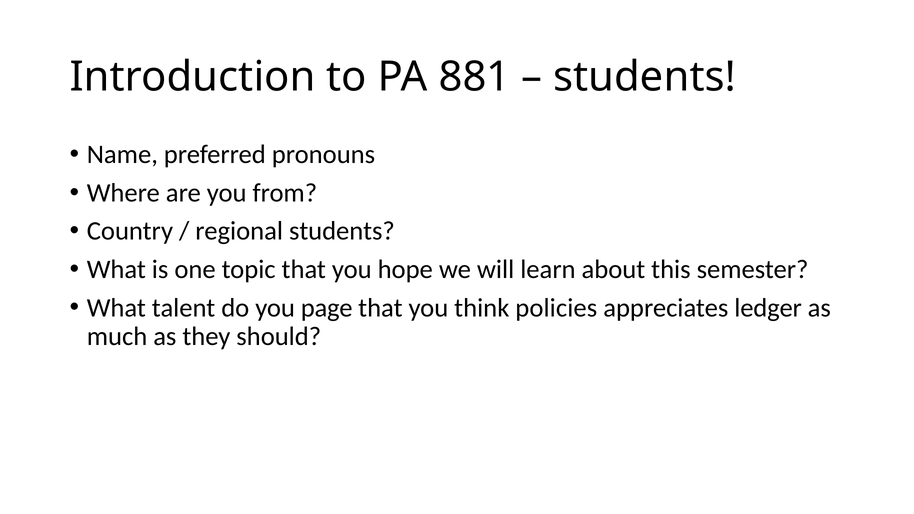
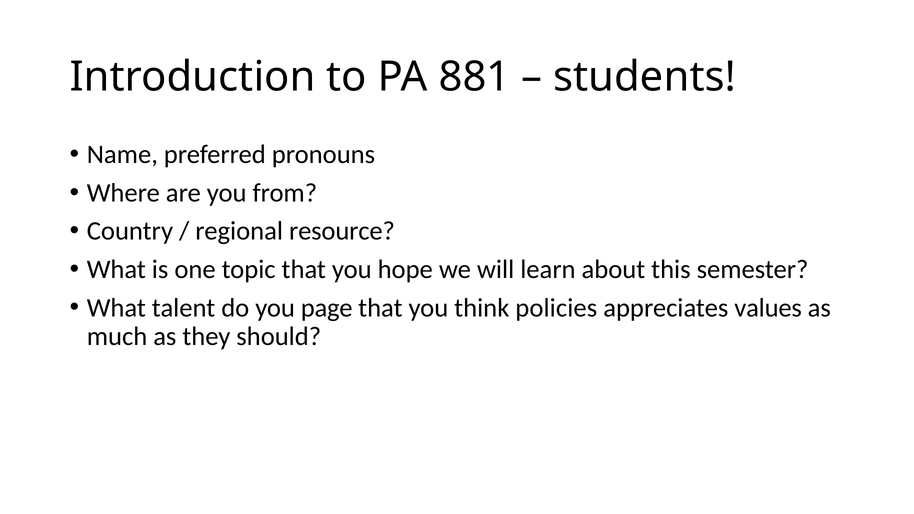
regional students: students -> resource (342, 231)
ledger: ledger -> values (768, 308)
